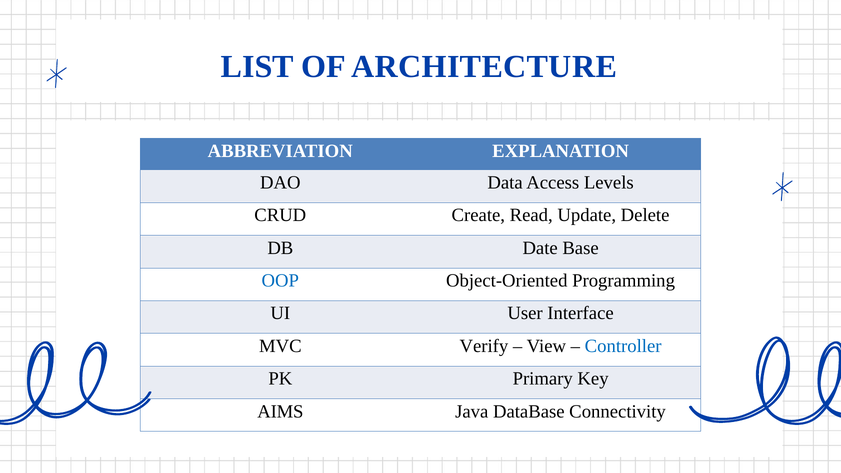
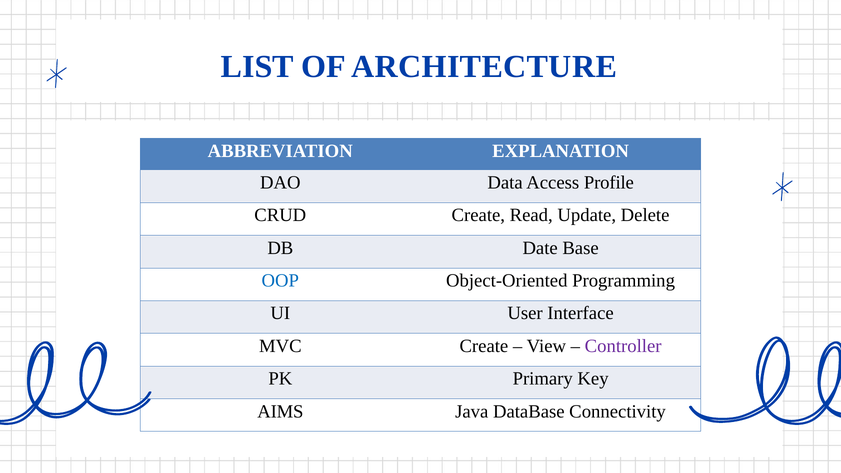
Levels: Levels -> Profile (609, 183)
MVC Verify: Verify -> Create (484, 346)
Controller colour: blue -> purple (623, 346)
